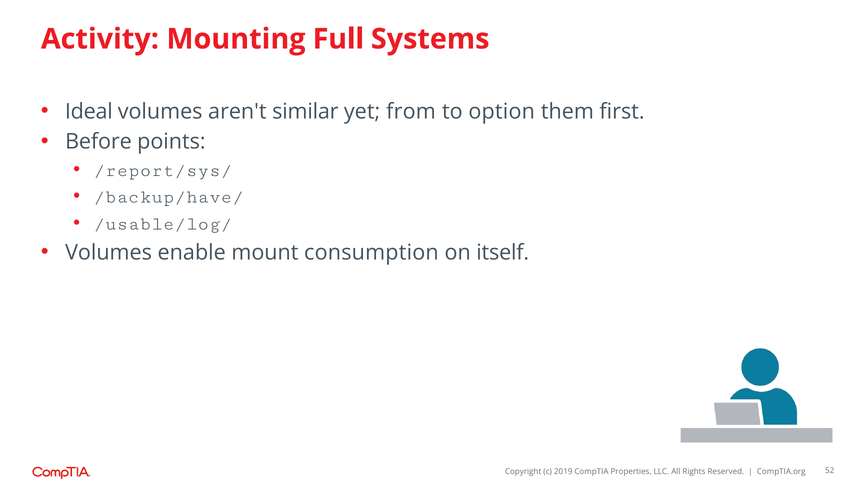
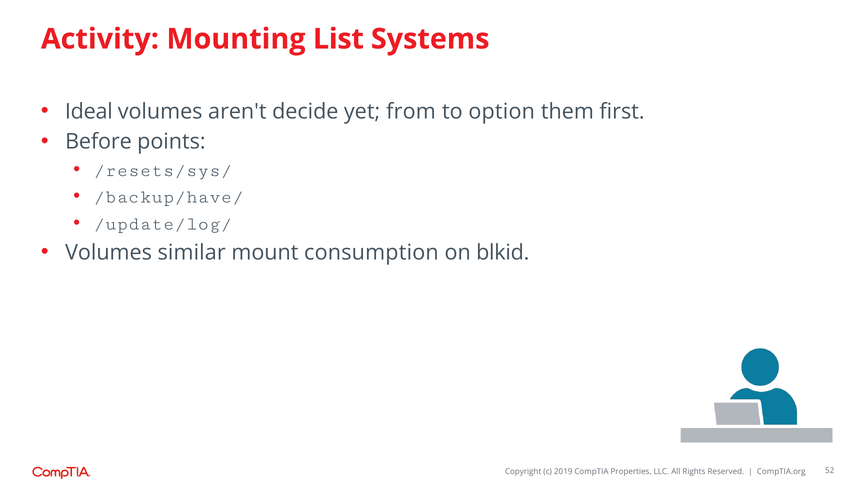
Full: Full -> List (338, 39)
similar: similar -> decide (305, 111)
/report/sys/: /report/sys/ -> /resets/sys/ (163, 170)
/usable/log/: /usable/log/ -> /update/log/ (163, 223)
enable: enable -> similar (192, 252)
itself: itself -> blkid (503, 252)
